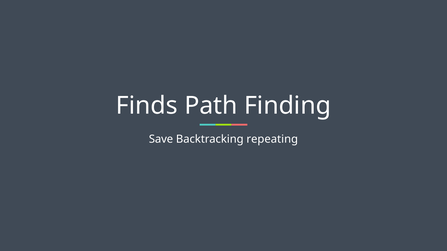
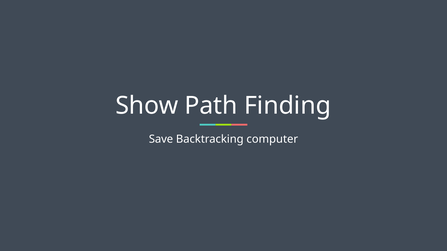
Finds: Finds -> Show (147, 106)
repeating: repeating -> computer (272, 139)
